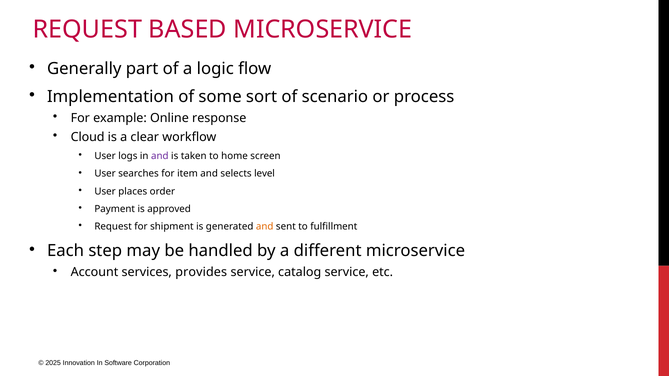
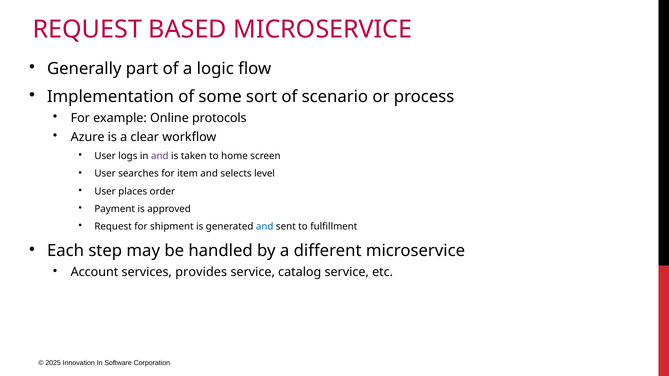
response: response -> protocols (219, 118)
Cloud: Cloud -> Azure (88, 137)
and colour: orange -> blue (265, 227)
